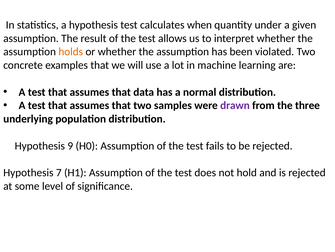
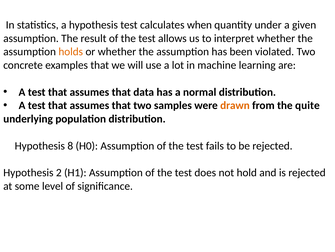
drawn colour: purple -> orange (235, 105)
three: three -> quite (307, 105)
9: 9 -> 8 (70, 145)
7: 7 -> 2 (59, 172)
